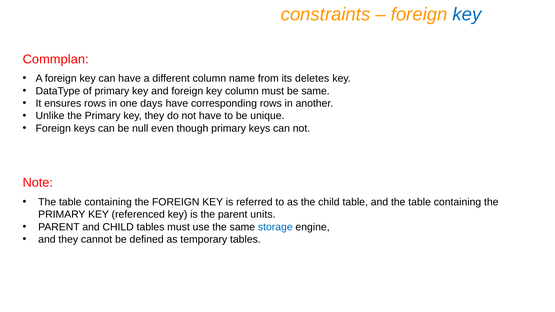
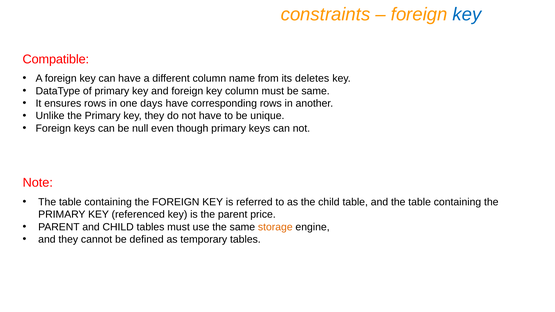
Commplan: Commplan -> Compatible (56, 59)
units: units -> price (263, 215)
storage colour: blue -> orange (275, 227)
